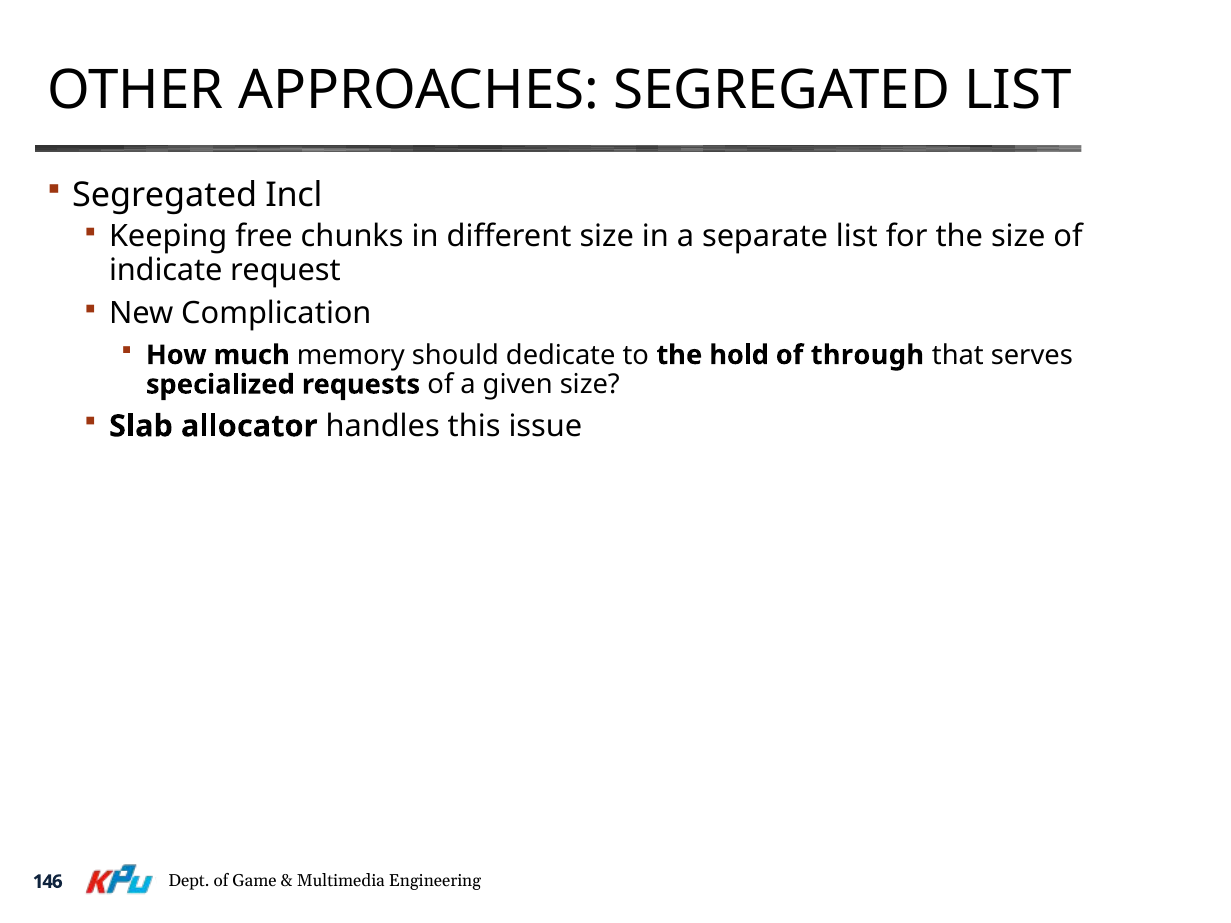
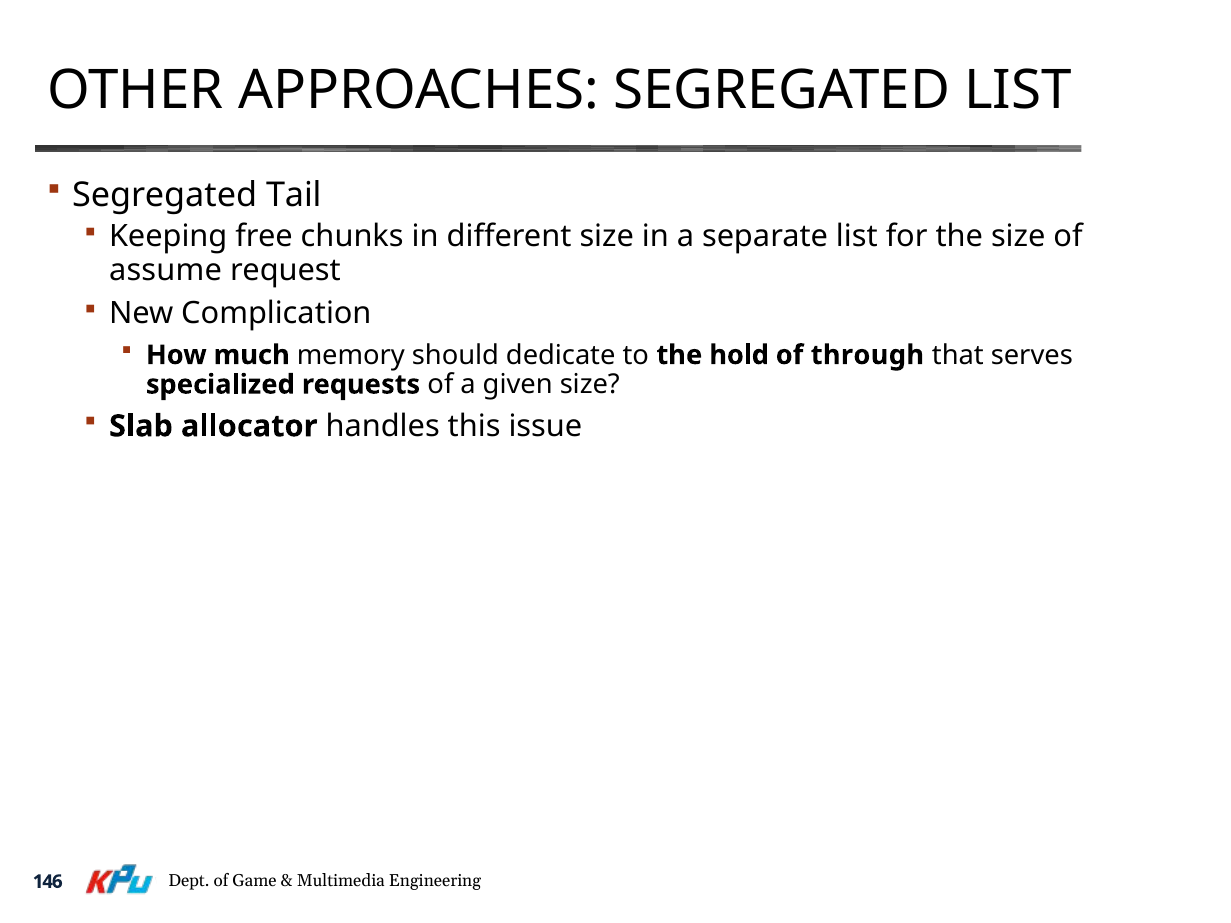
Incl: Incl -> Tail (294, 195)
indicate: indicate -> assume (166, 270)
